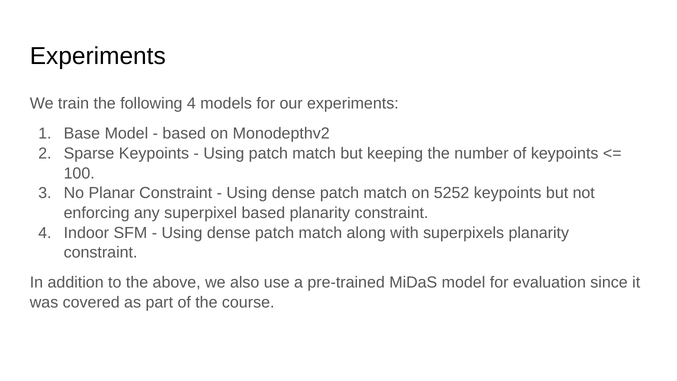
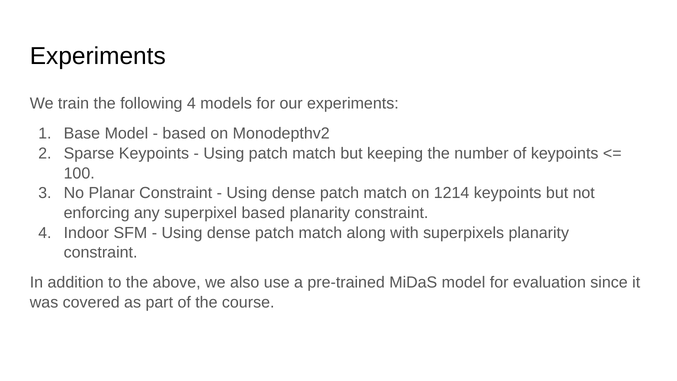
5252: 5252 -> 1214 (452, 193)
